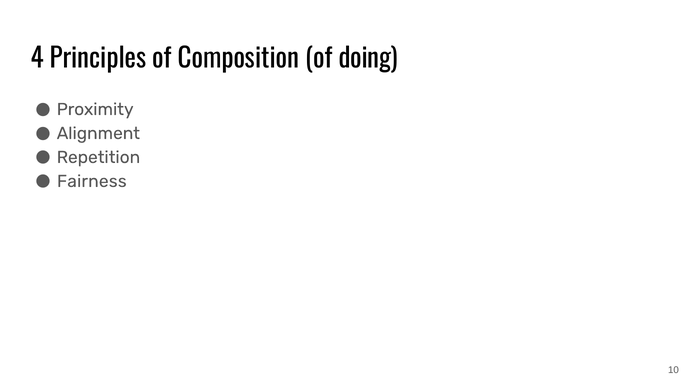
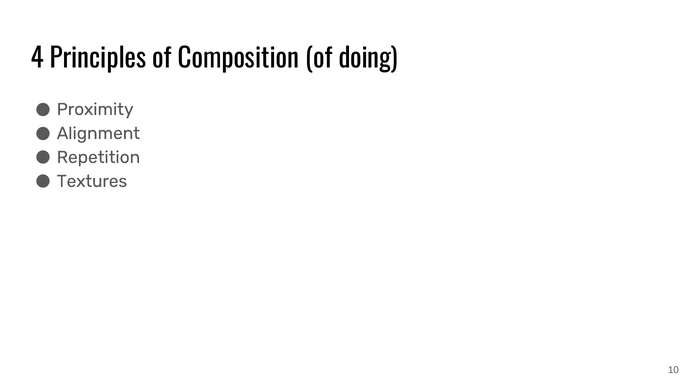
Fairness: Fairness -> Textures (92, 181)
